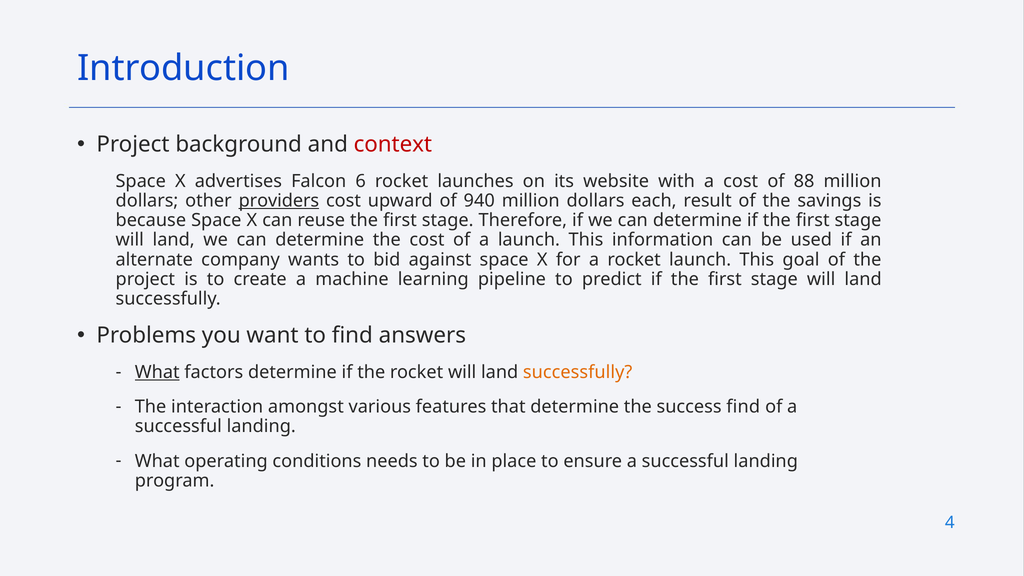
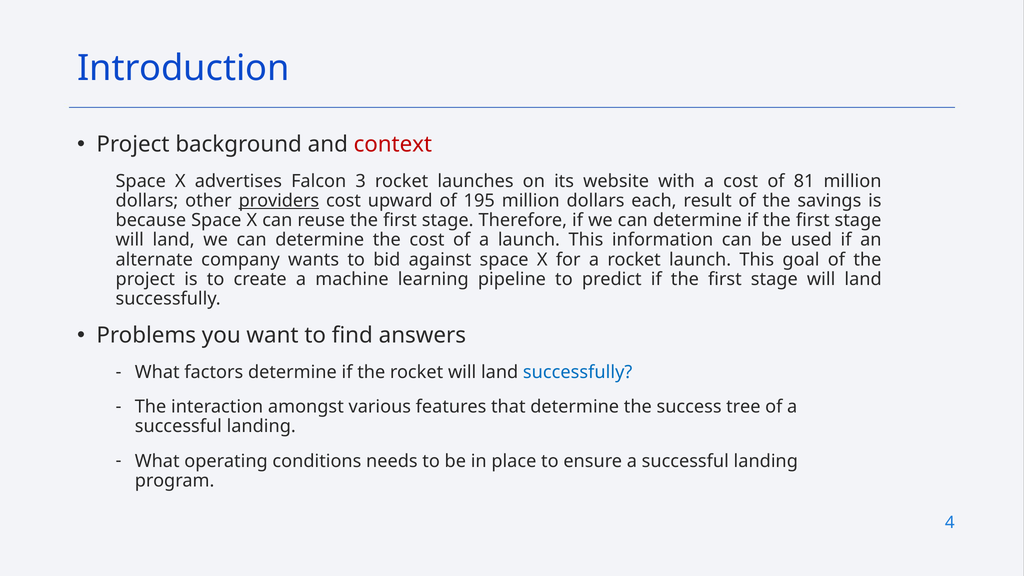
6: 6 -> 3 (361, 181)
88: 88 -> 81 (804, 181)
940: 940 -> 195 (479, 201)
What underline: present -> none (157, 372)
successfully colour: orange -> blue (578, 372)
success find: find -> tree (743, 407)
